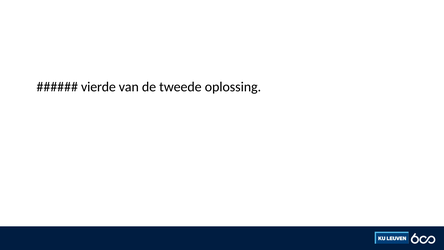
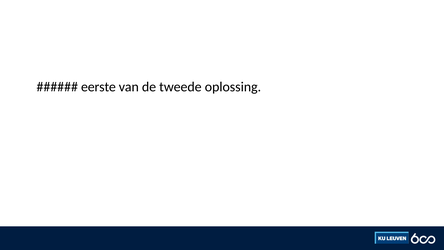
vierde: vierde -> eerste (98, 87)
